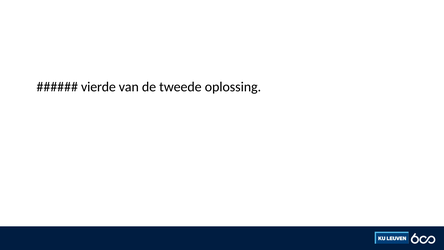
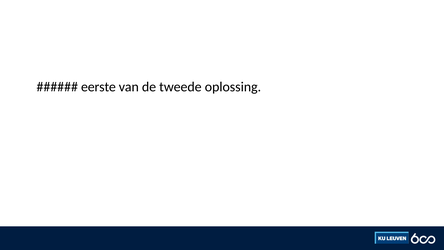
vierde: vierde -> eerste (98, 87)
